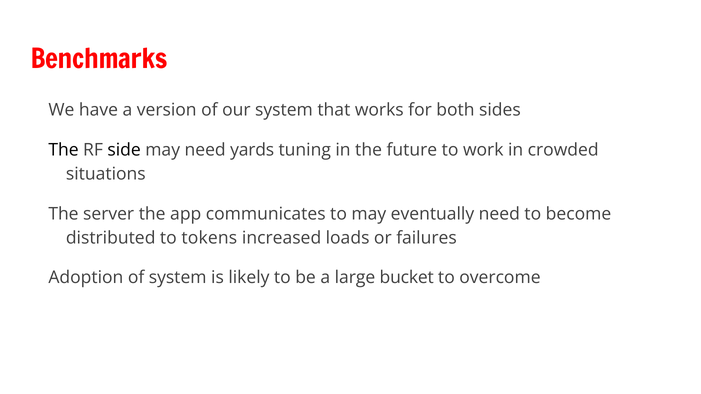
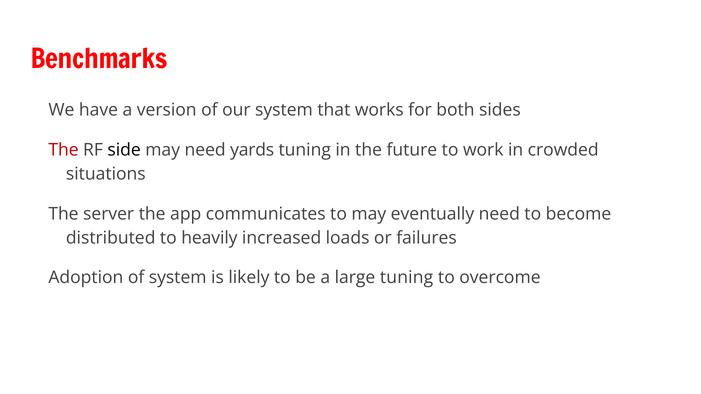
The colour: black -> red (64, 150)
tokens: tokens -> heavily (209, 238)
large bucket: bucket -> tuning (407, 278)
